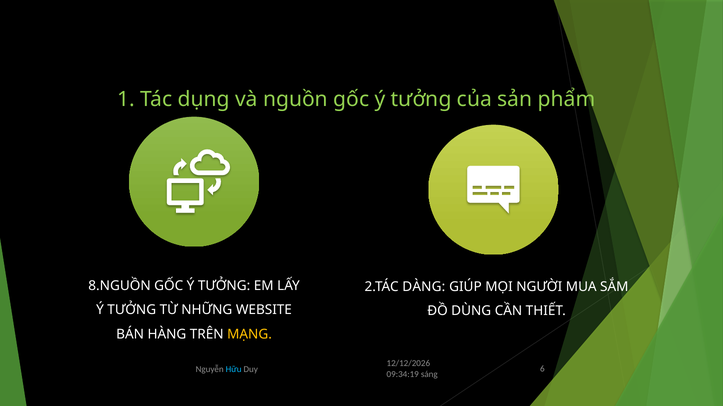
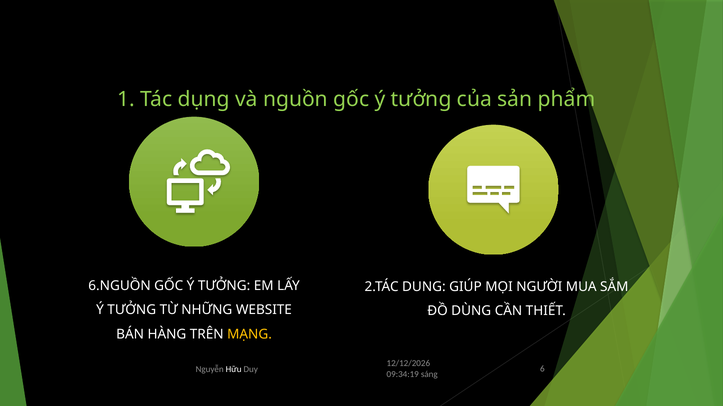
8.NGUỒN: 8.NGUỒN -> 6.NGUỒN (120, 286)
DÀNG: DÀNG -> DUNG (424, 287)
Hữu colour: light blue -> white (234, 370)
